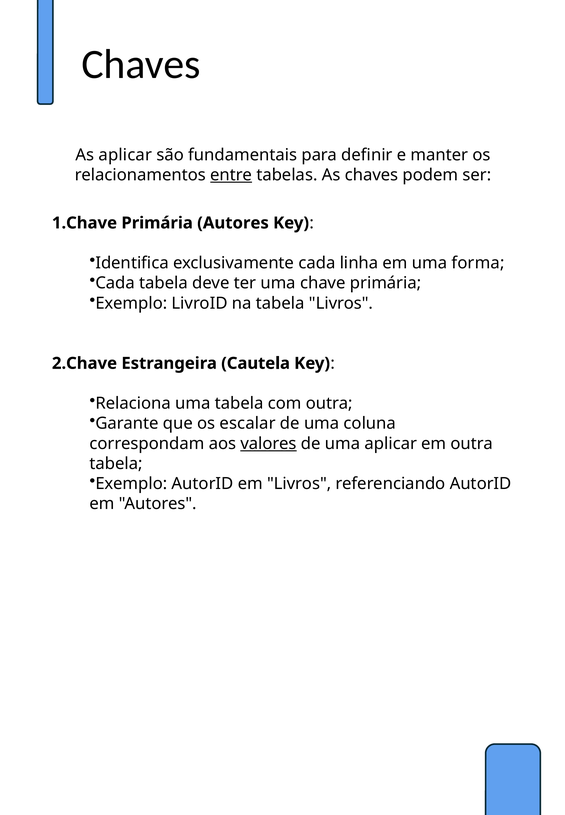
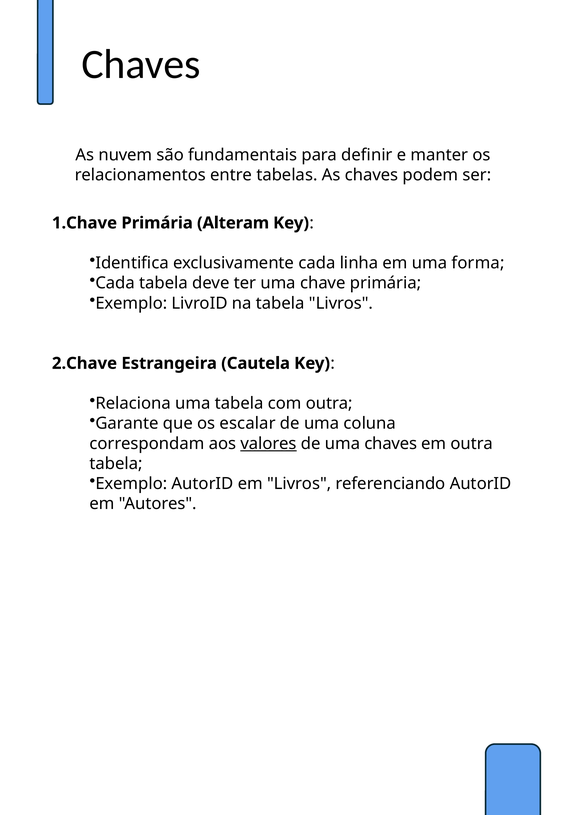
As aplicar: aplicar -> nuvem (125, 155)
entre underline: present -> none (231, 175)
Primária Autores: Autores -> Alteram (233, 223)
uma aplicar: aplicar -> chaves (391, 444)
